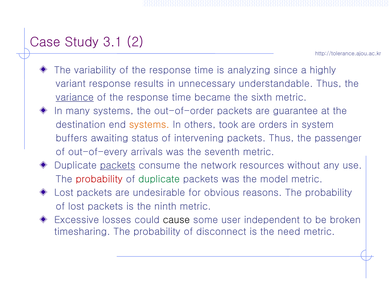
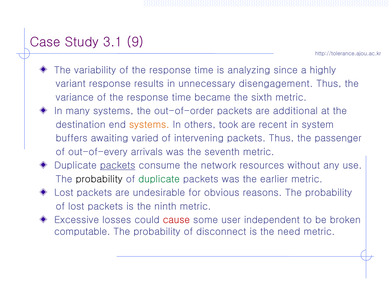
2: 2 -> 9 (135, 42)
understandable: understandable -> disengagement (276, 84)
variance underline: present -> none (75, 97)
guarantee: guarantee -> additional (295, 111)
orders: orders -> recent (273, 125)
status: status -> varied (145, 138)
probability colour: red -> black (99, 179)
model: model -> earlier (274, 179)
cause colour: black -> red (176, 220)
timesharing: timesharing -> computable (82, 231)
